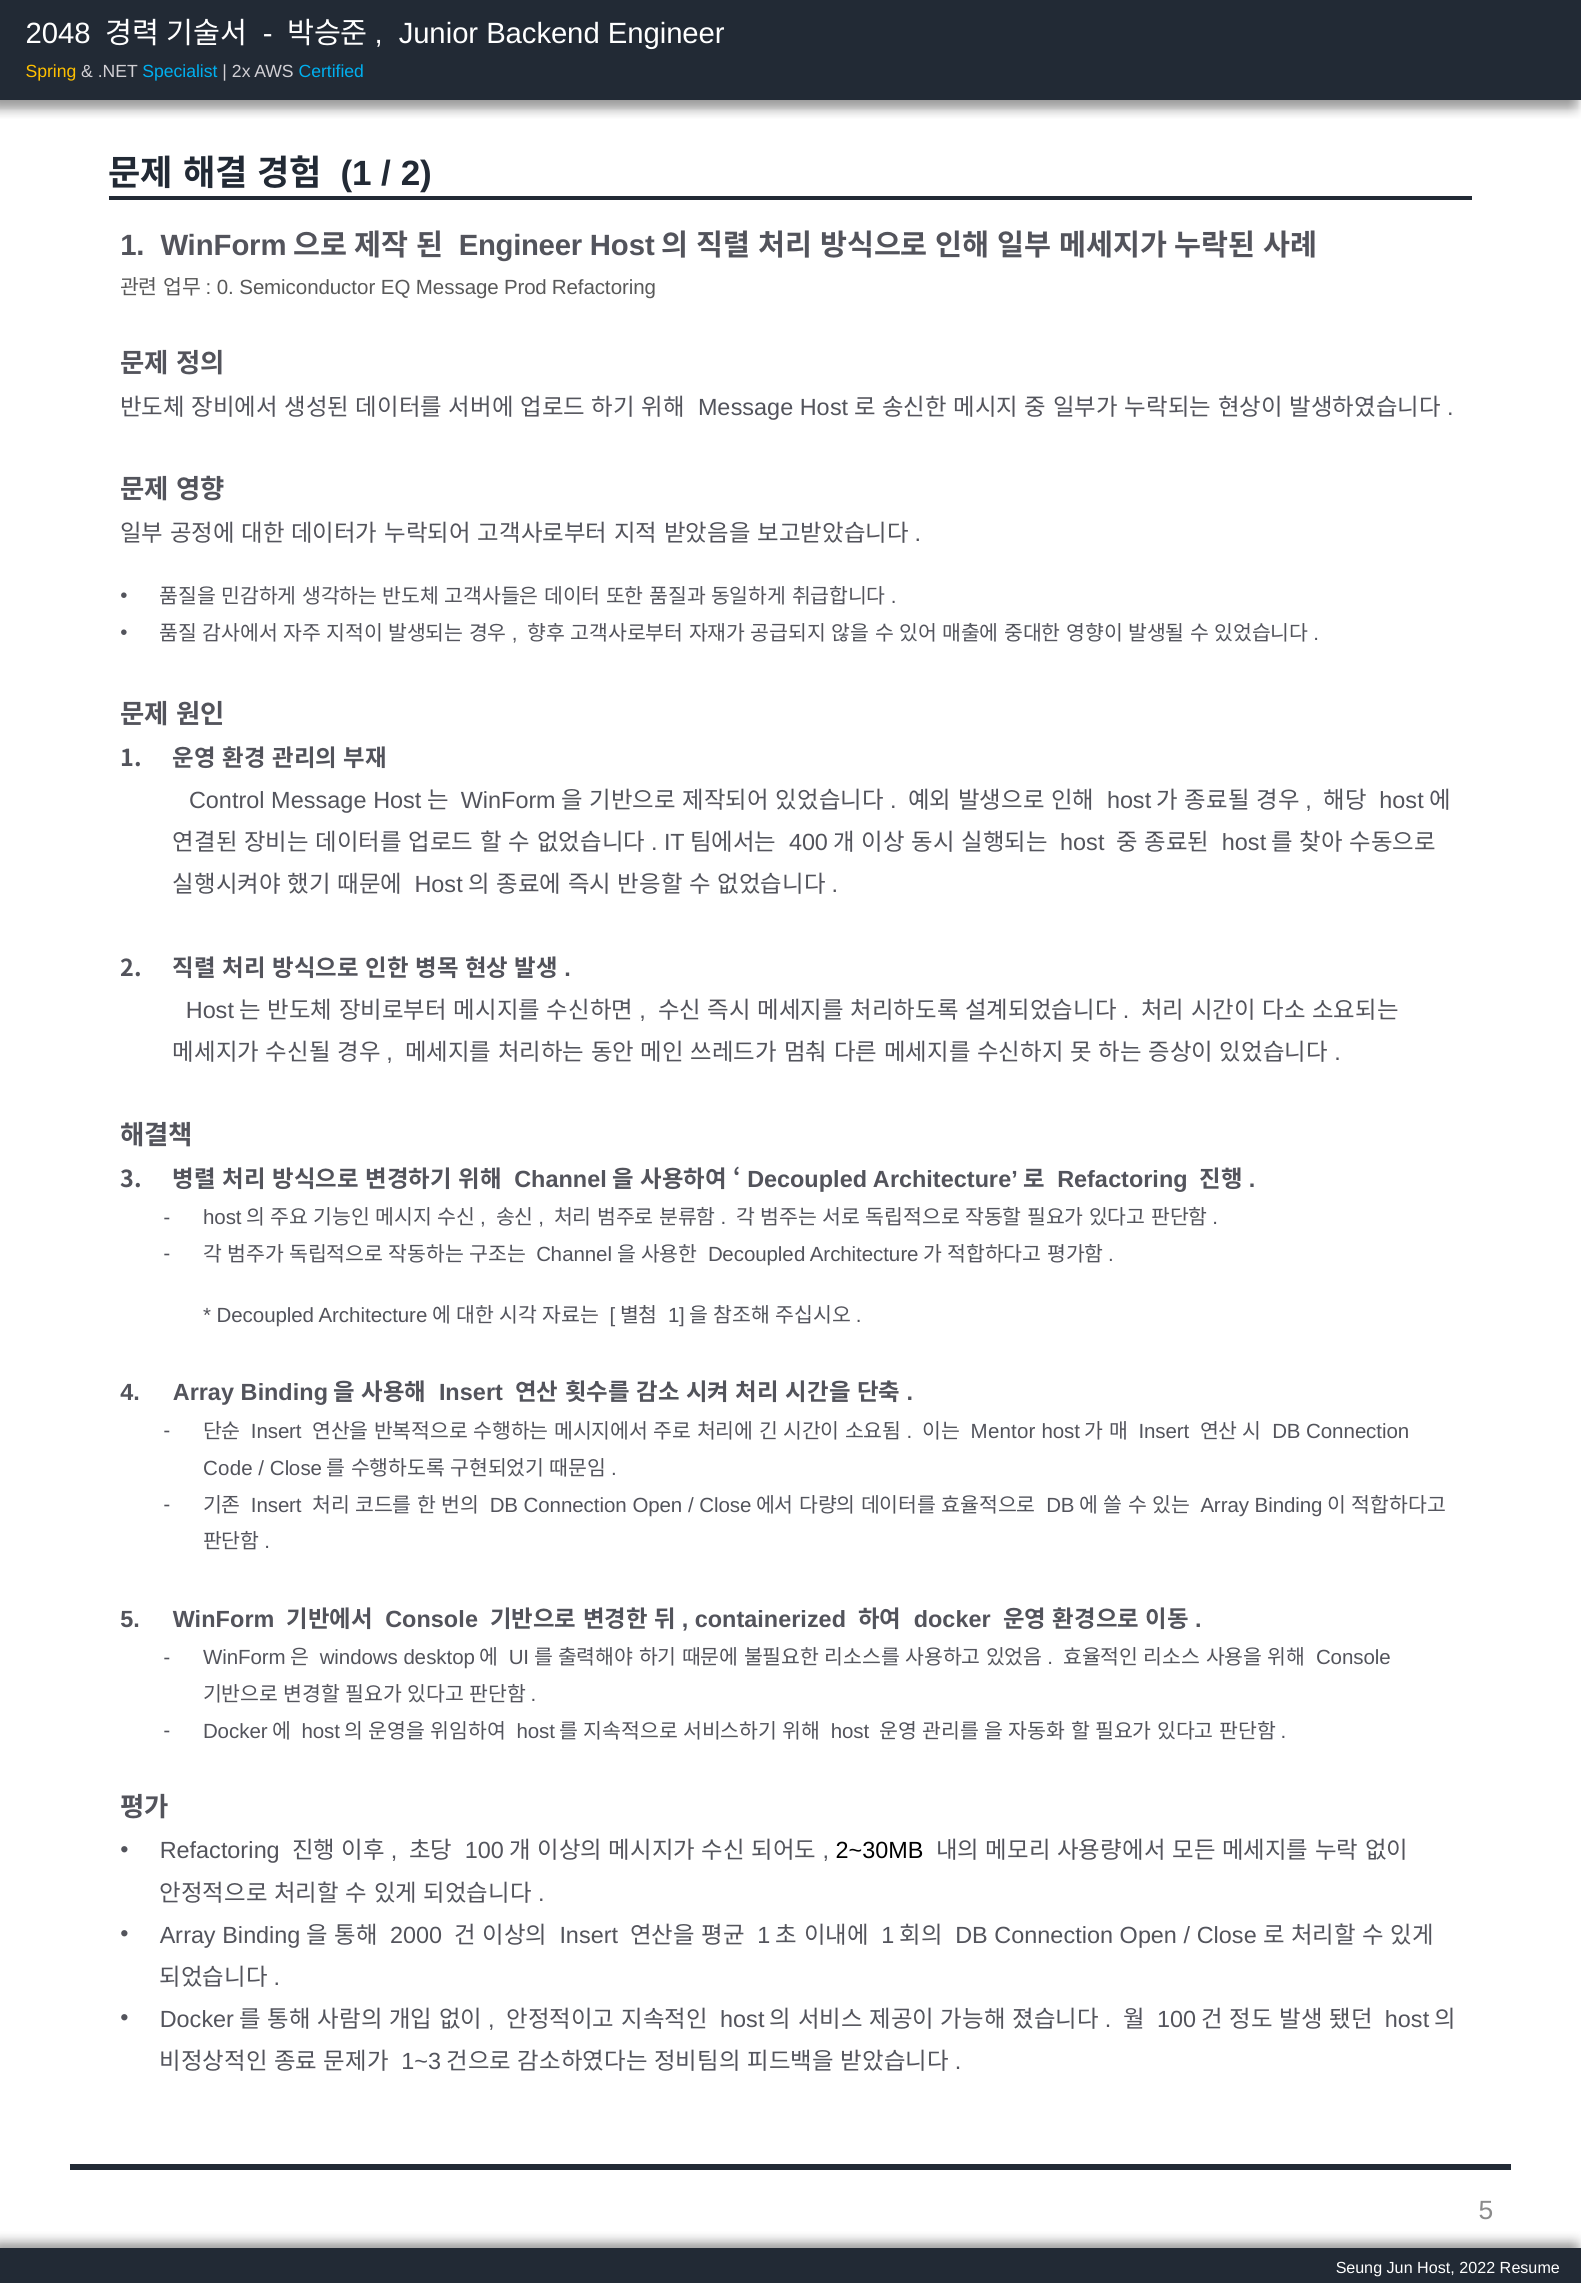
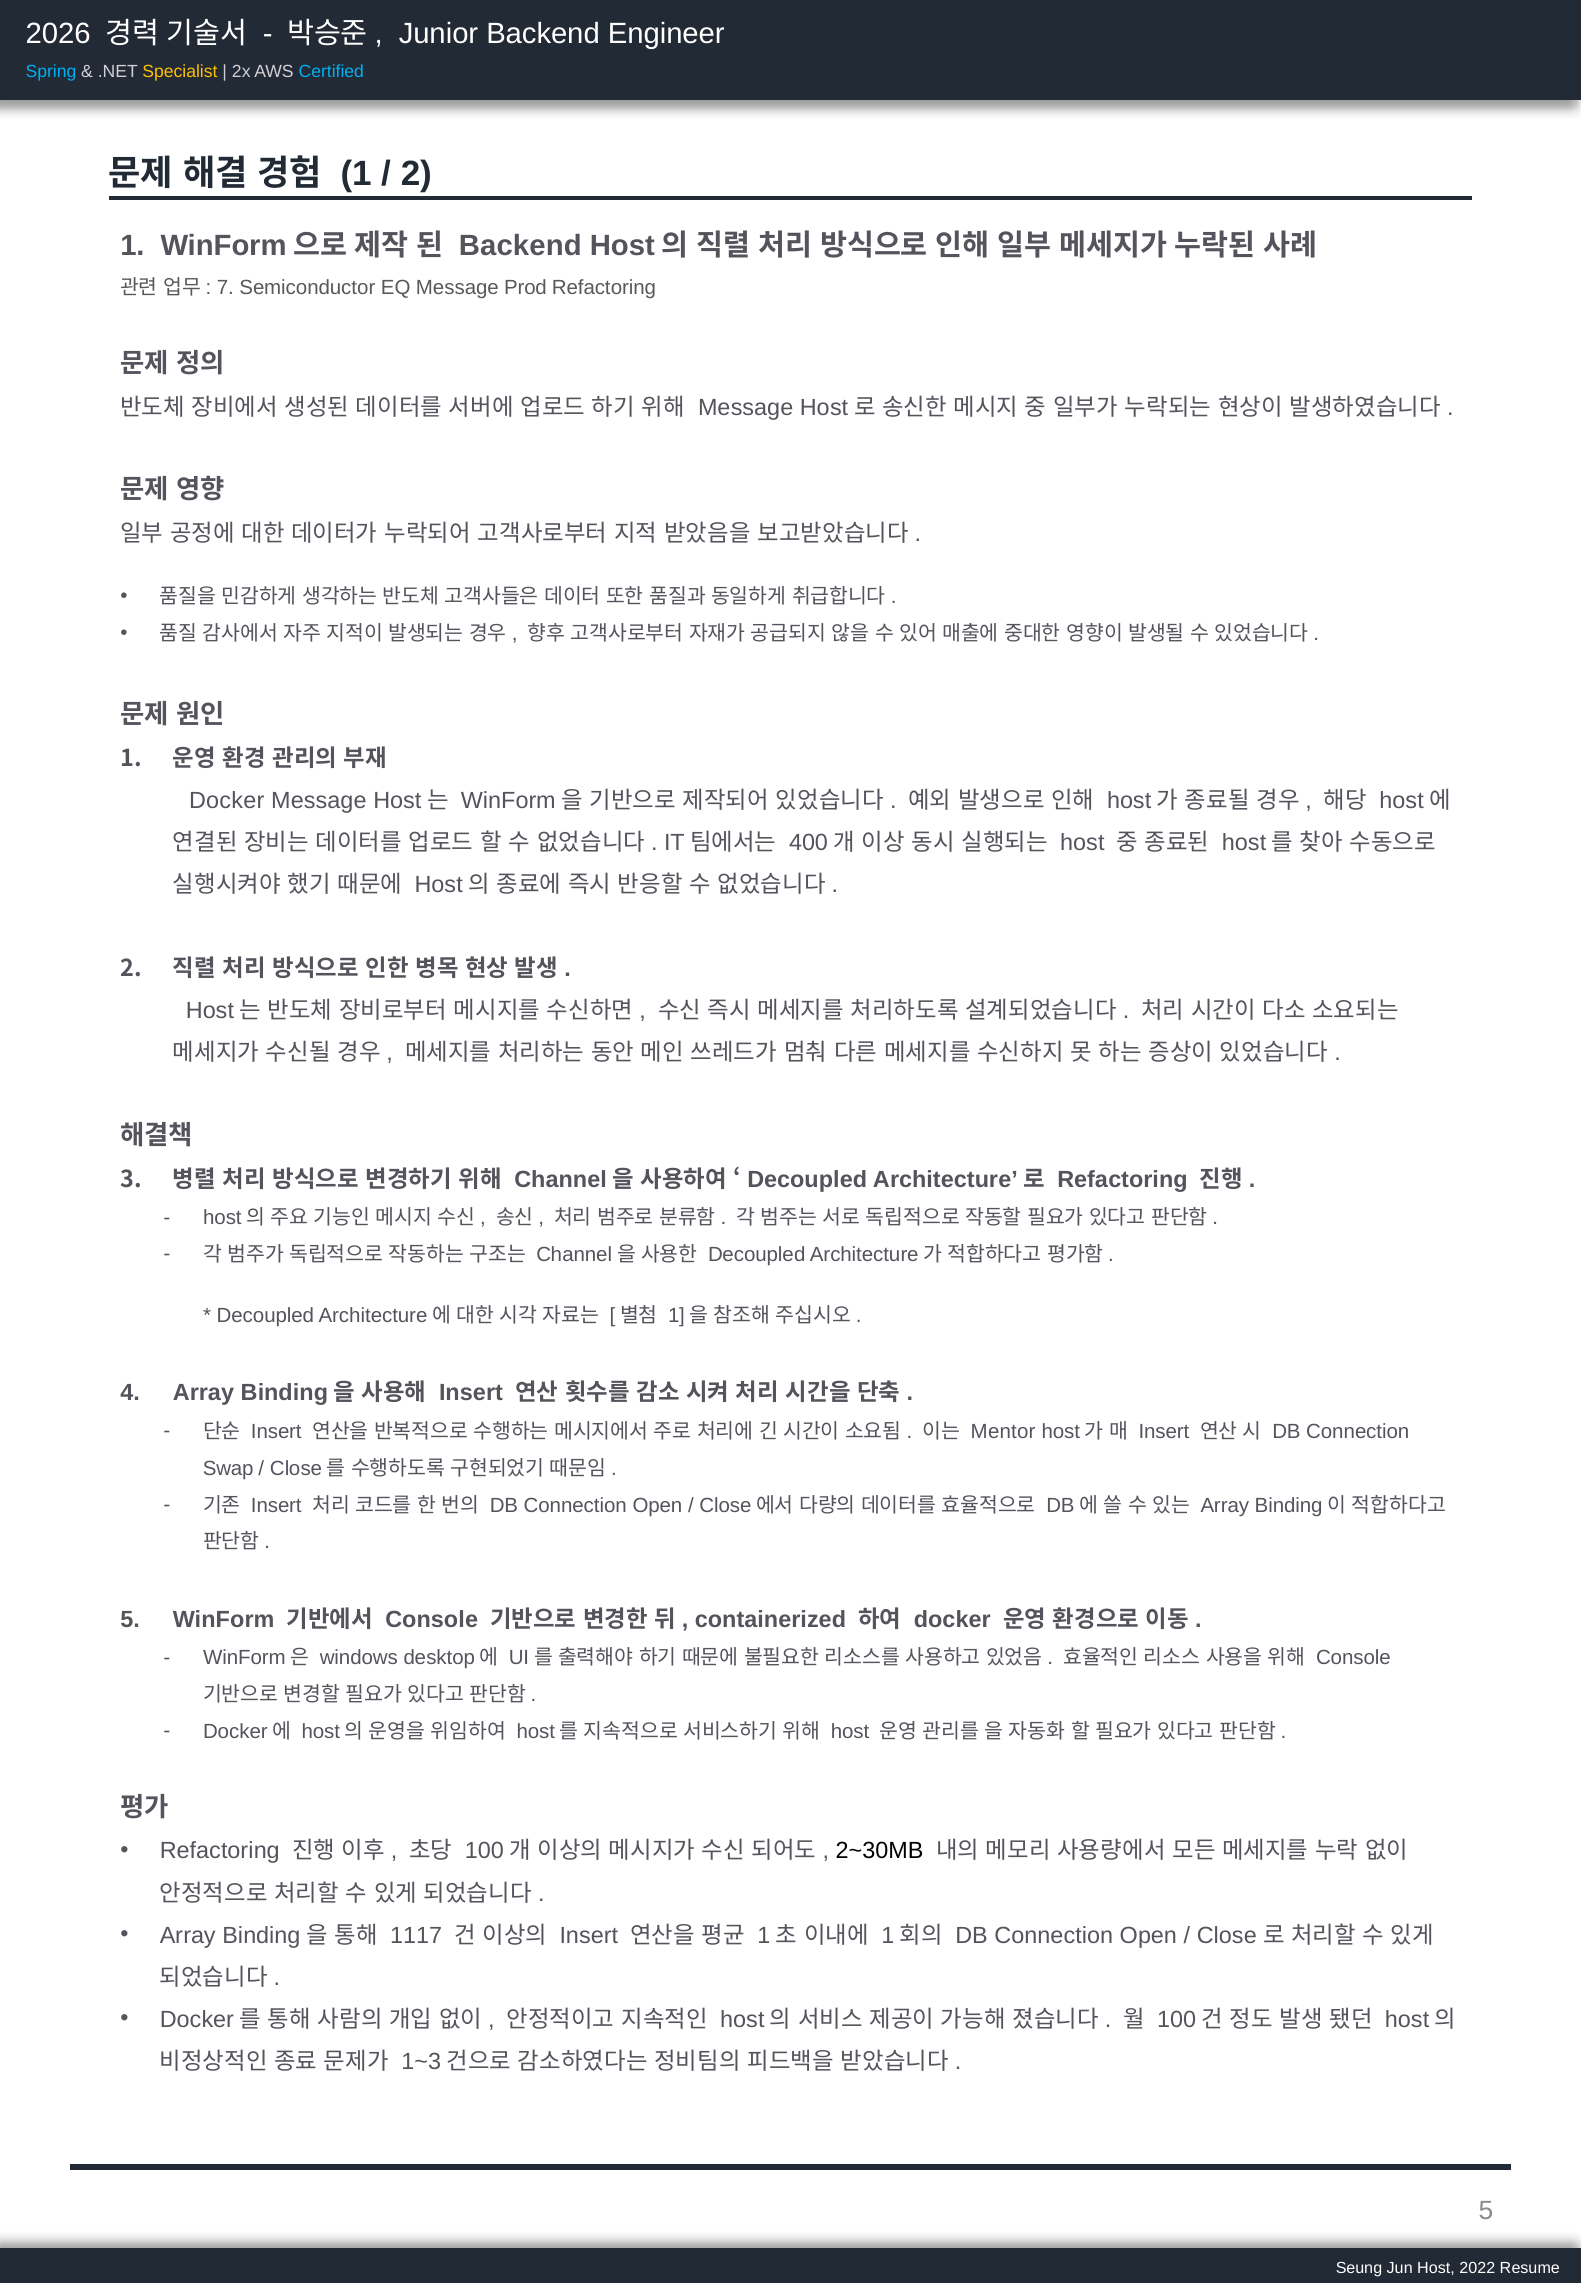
2048: 2048 -> 2026 (58, 34)
Spring colour: yellow -> light blue (51, 72)
Specialist colour: light blue -> yellow (180, 72)
Engineer: Engineer -> Backend (520, 246)
0: 0 -> 7 (225, 288)
Control: Control -> Docker (227, 801)
Code: Code -> Swap (228, 1469)
2000: 2000 -> 1117 (416, 1936)
